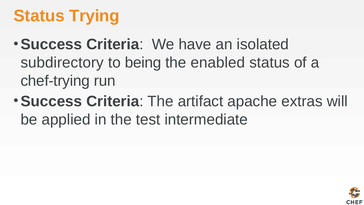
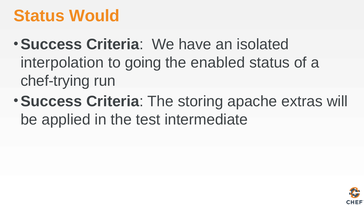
Trying: Trying -> Would (94, 16)
subdirectory: subdirectory -> interpolation (62, 62)
being: being -> going (143, 62)
artifact: artifact -> storing (200, 101)
